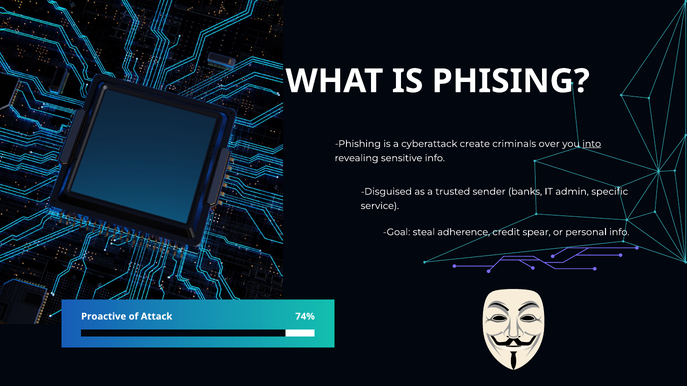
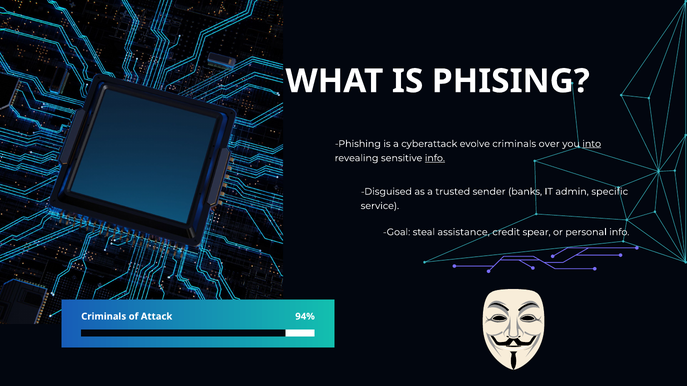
create: create -> evolve (475, 144)
info underline: none -> present (435, 158)
adherence: adherence -> assistance (464, 232)
Proactive: Proactive -> Criminals (104, 317)
74%: 74% -> 94% (305, 317)
